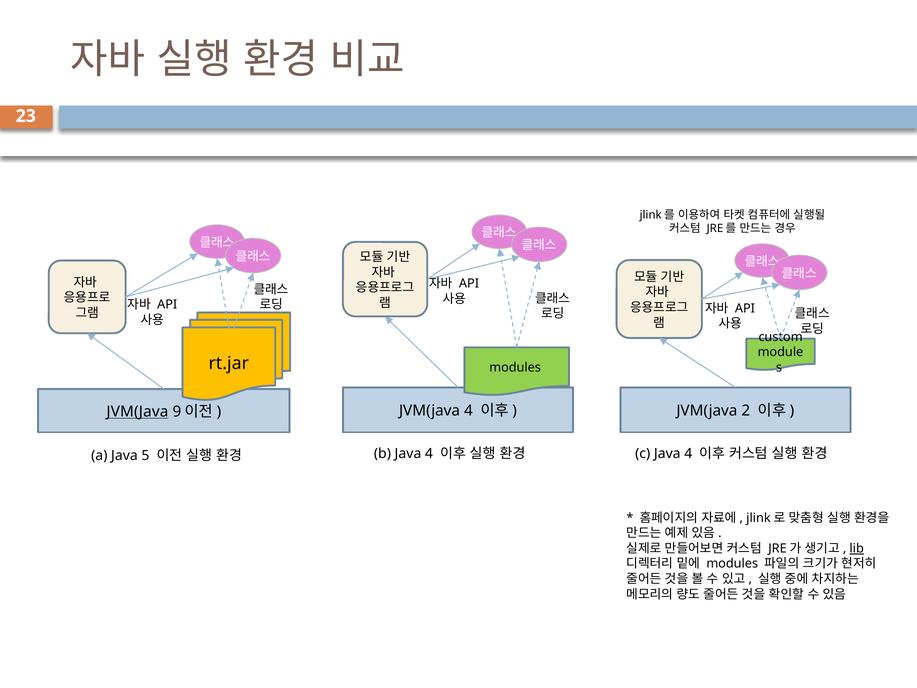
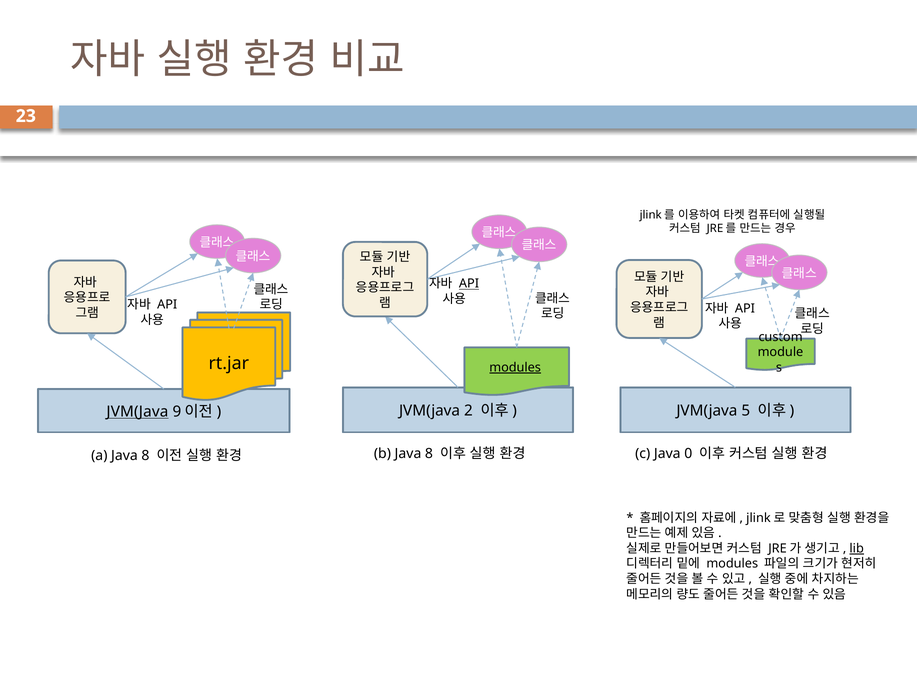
API underline: none -> present (469, 284)
modules underline: none -> present (515, 367)
JVM(java 4: 4 -> 2 (468, 411)
2: 2 -> 5 (746, 411)
c Java 4: 4 -> 0 (688, 453)
a Java 5: 5 -> 8 (145, 455)
b Java 4: 4 -> 8 (429, 453)
